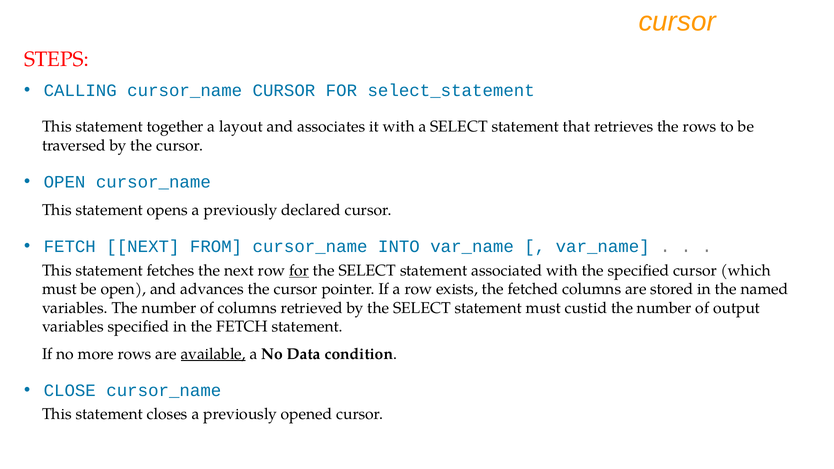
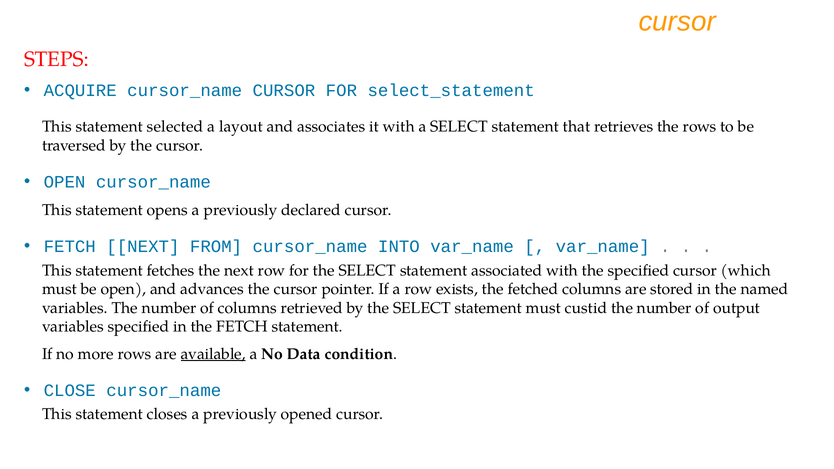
CALLING: CALLING -> ACQUIRE (80, 91)
together: together -> selected (175, 127)
for underline: present -> none (299, 271)
